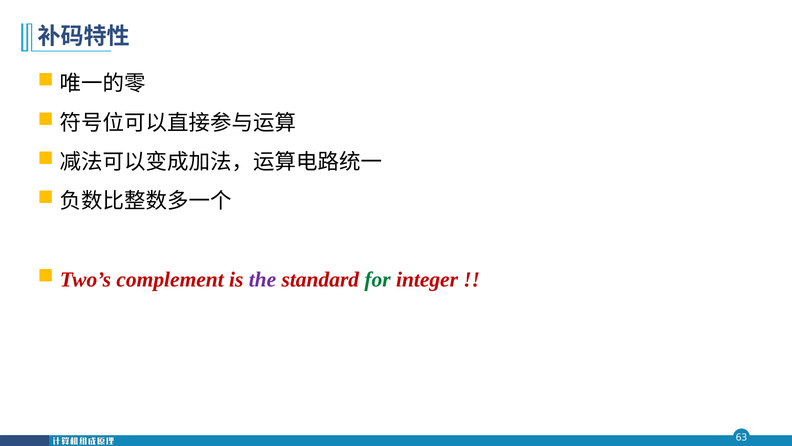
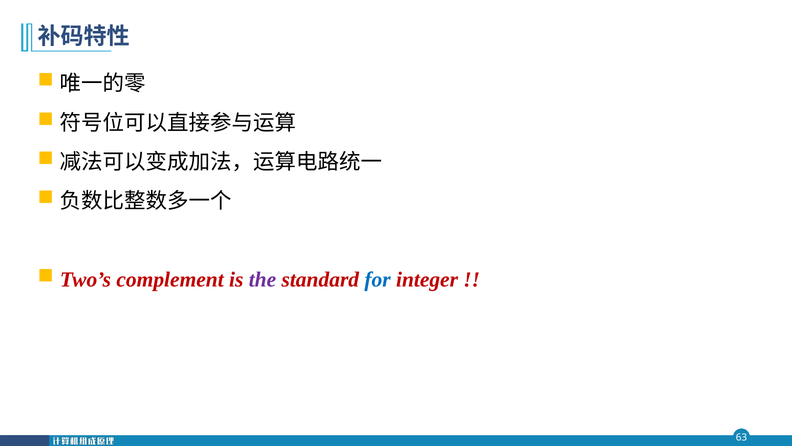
for colour: green -> blue (378, 279)
